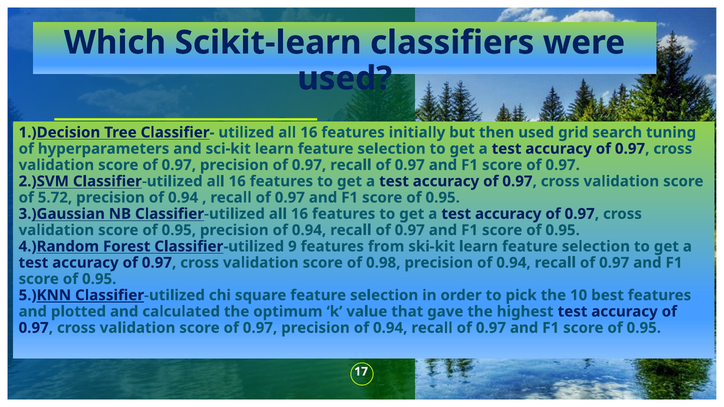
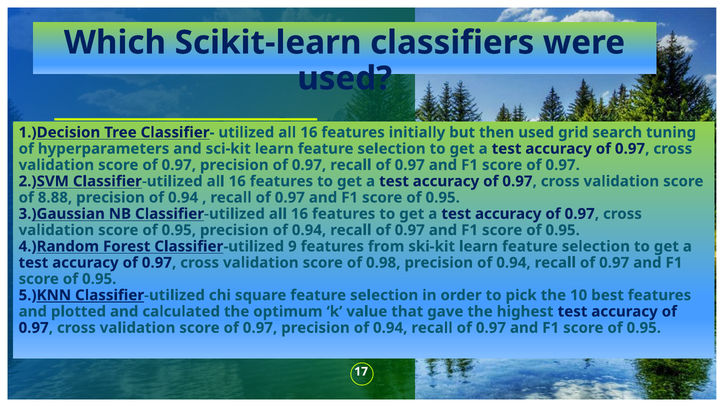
5.72: 5.72 -> 8.88 (55, 198)
